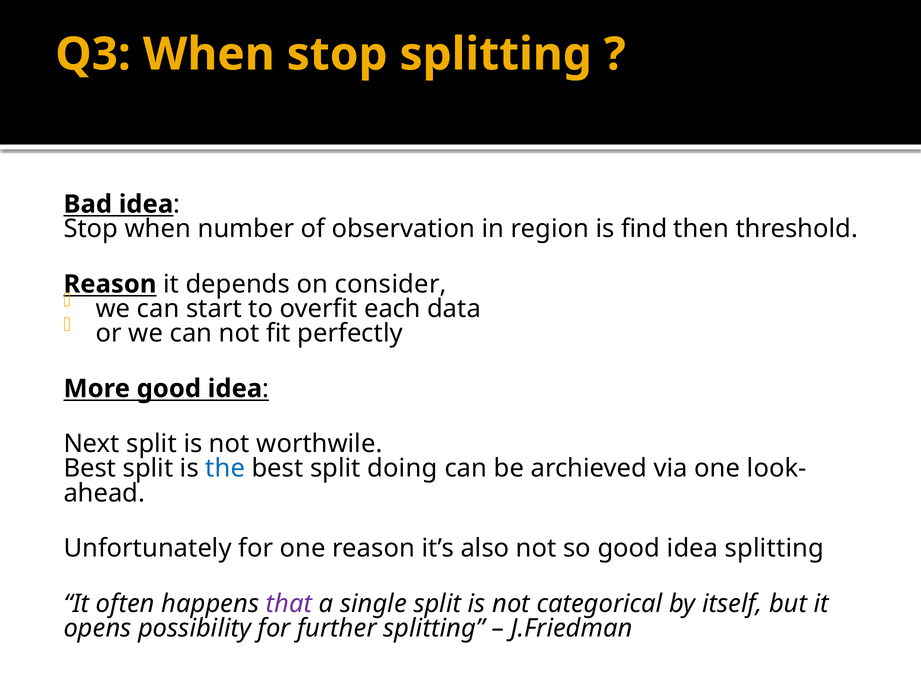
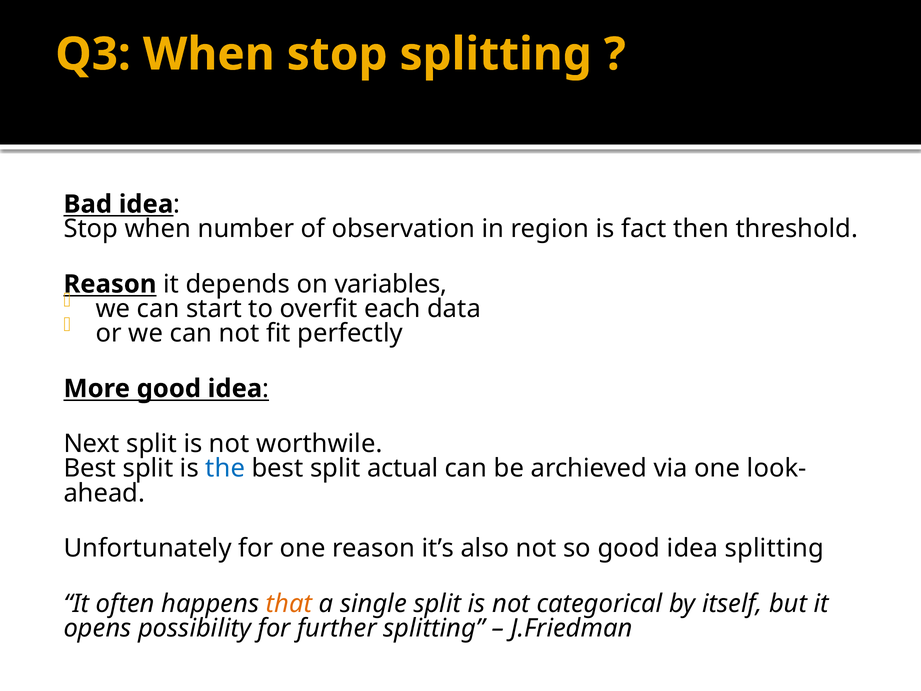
find: find -> fact (644, 229)
consider: consider -> variables (391, 284)
doing: doing -> actual (403, 468)
that colour: purple -> orange (289, 604)
